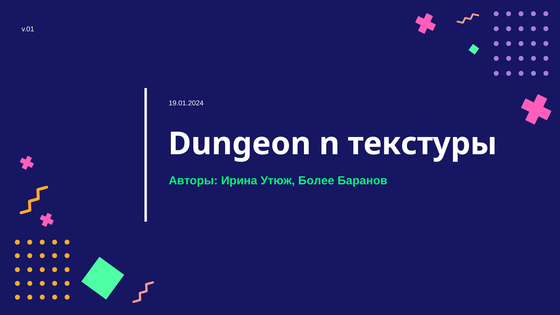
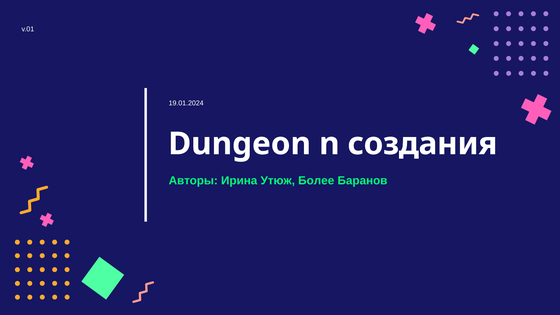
текстуры: текстуры -> создания (422, 144)
